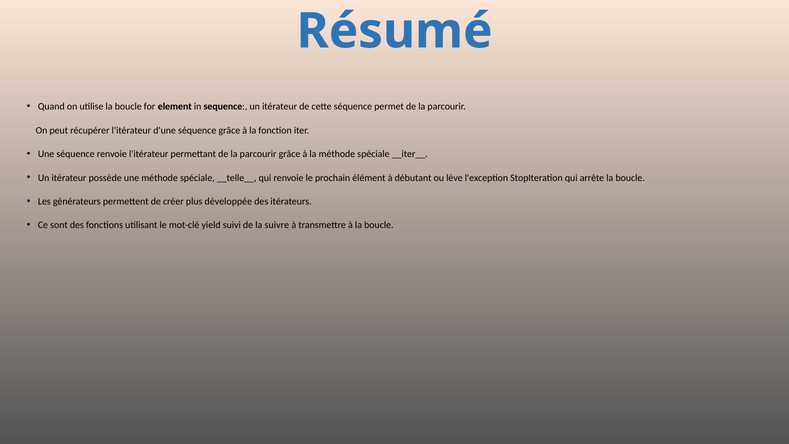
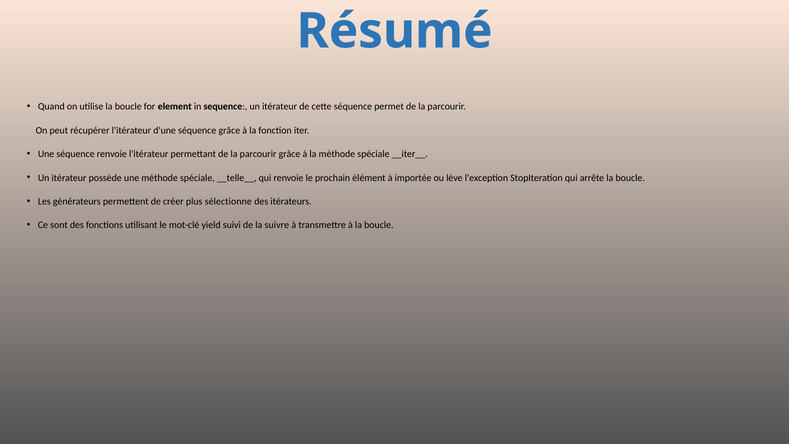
débutant: débutant -> importée (413, 178)
développée: développée -> sélectionne (228, 201)
